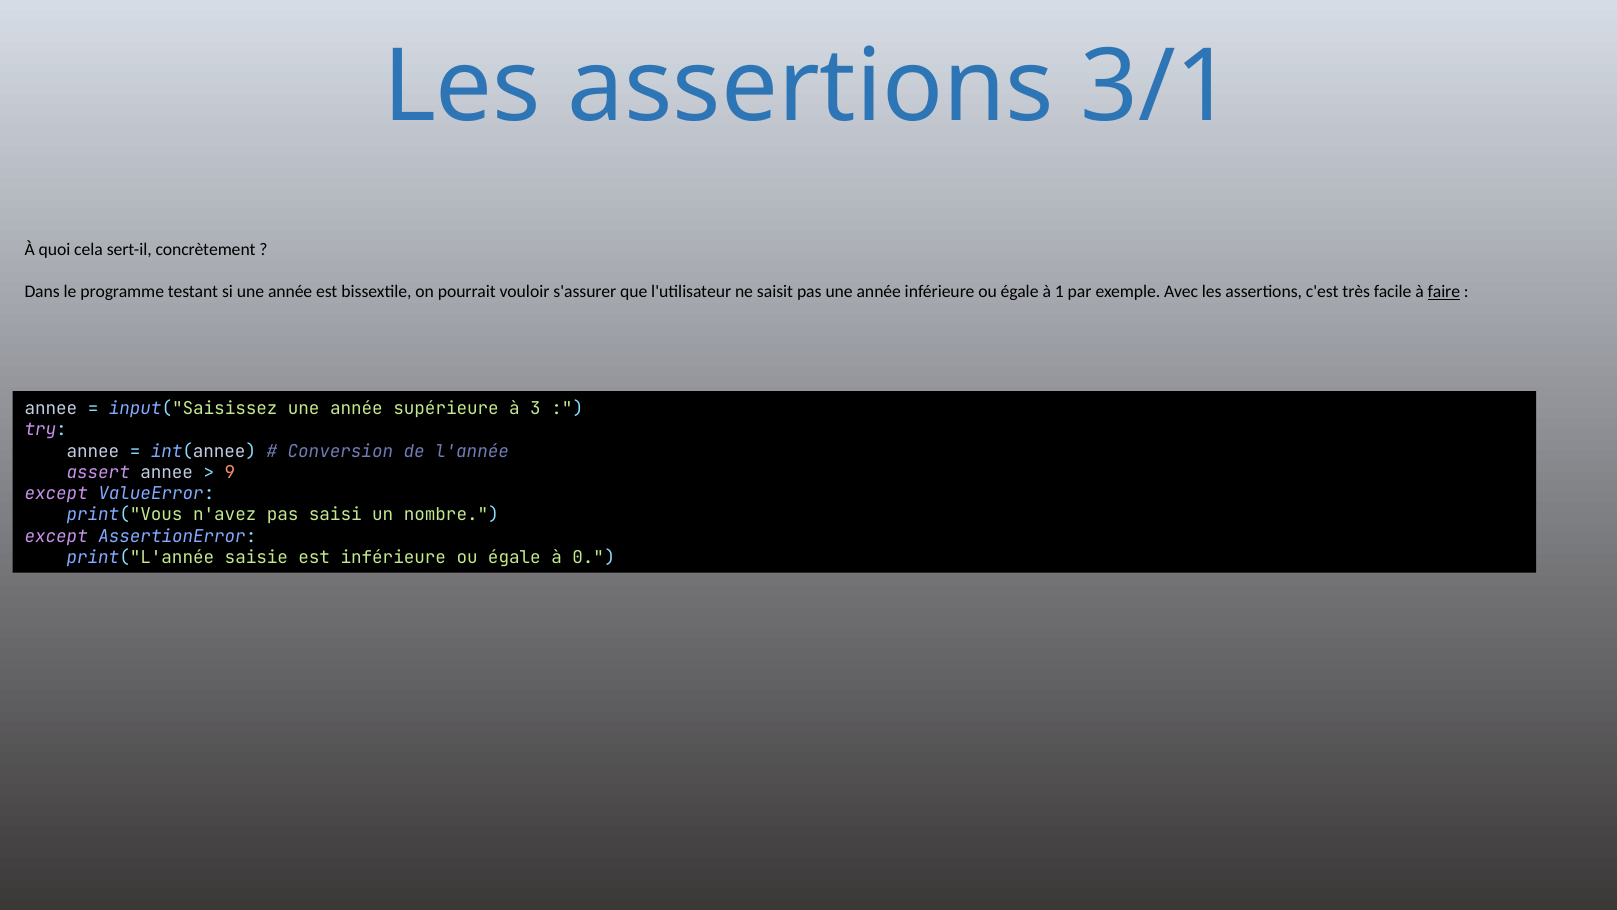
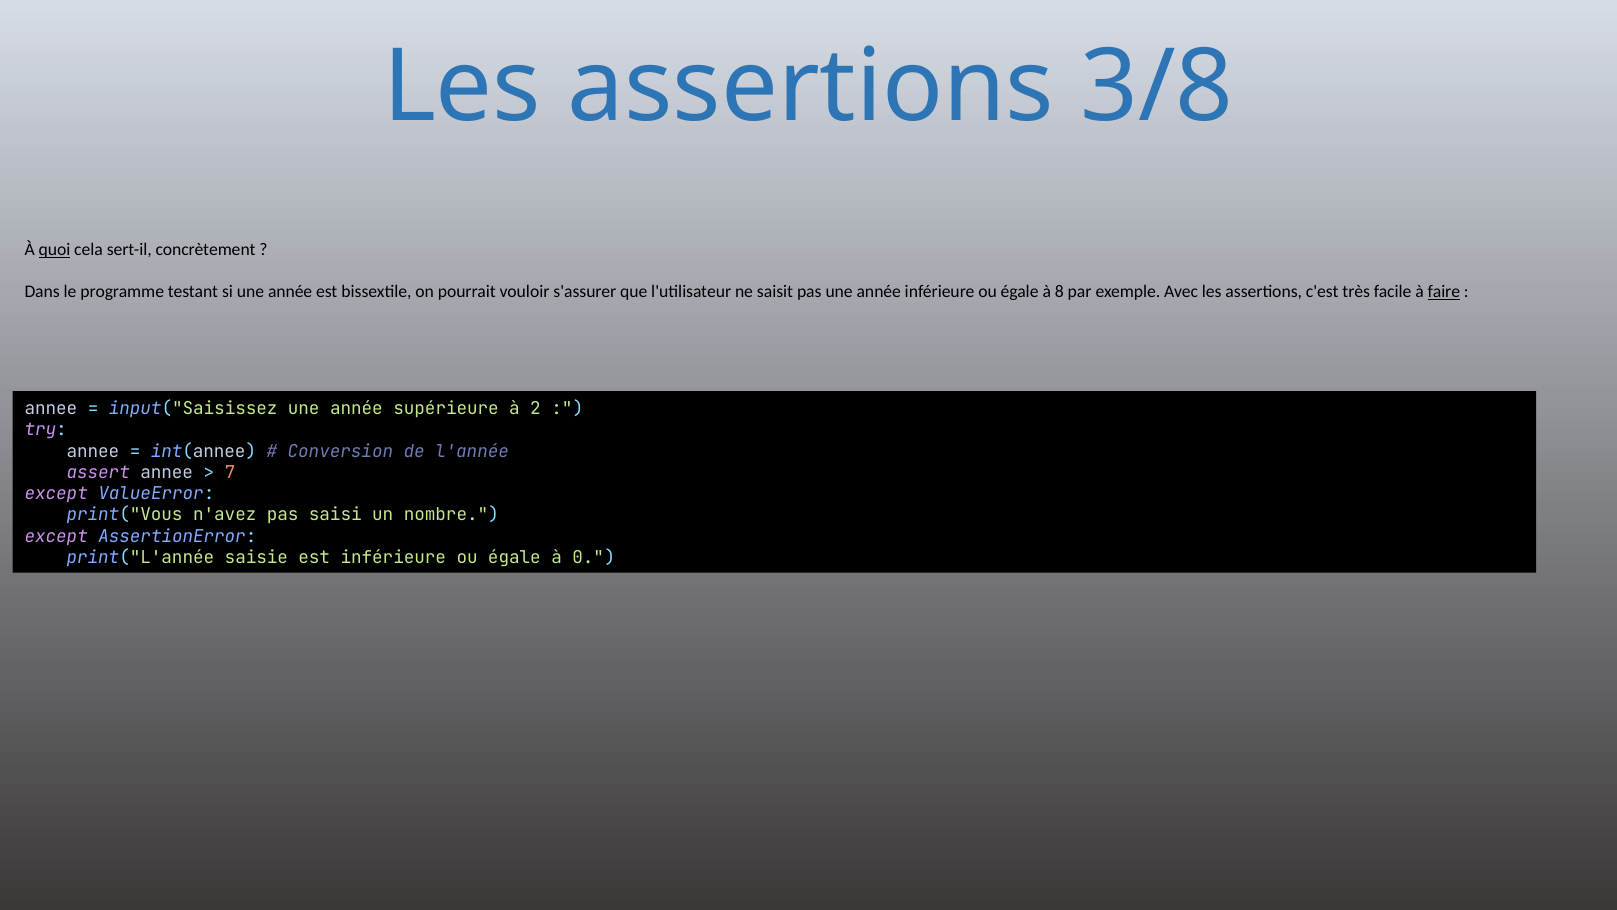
3/1: 3/1 -> 3/8 (1157, 87)
quoi underline: none -> present (55, 250)
1: 1 -> 8 (1059, 292)
3: 3 -> 2 (536, 409)
9: 9 -> 7 (230, 472)
